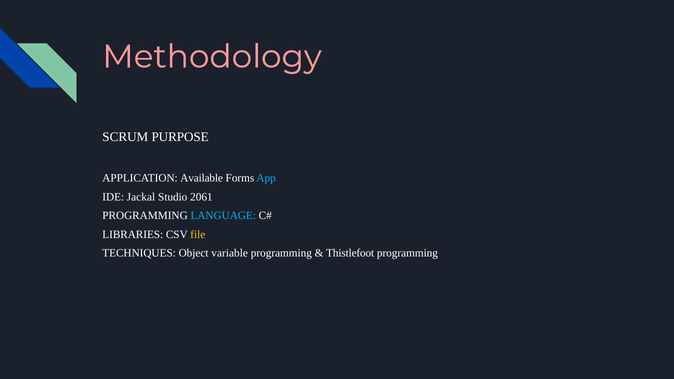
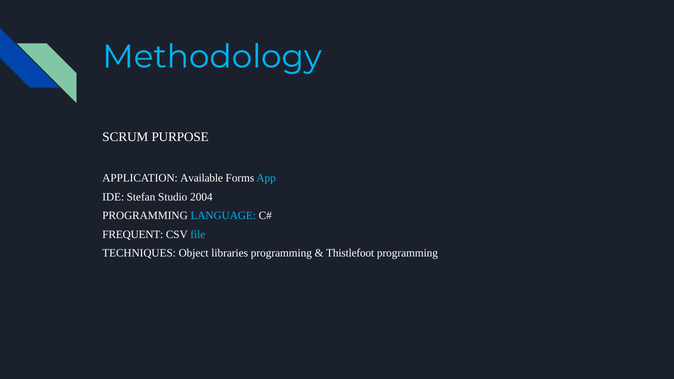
Methodology colour: pink -> light blue (212, 57)
Jackal: Jackal -> Stefan (141, 197)
2061: 2061 -> 2004 (201, 197)
LIBRARIES: LIBRARIES -> FREQUENT (133, 234)
file colour: yellow -> light blue (198, 234)
variable: variable -> libraries (230, 253)
